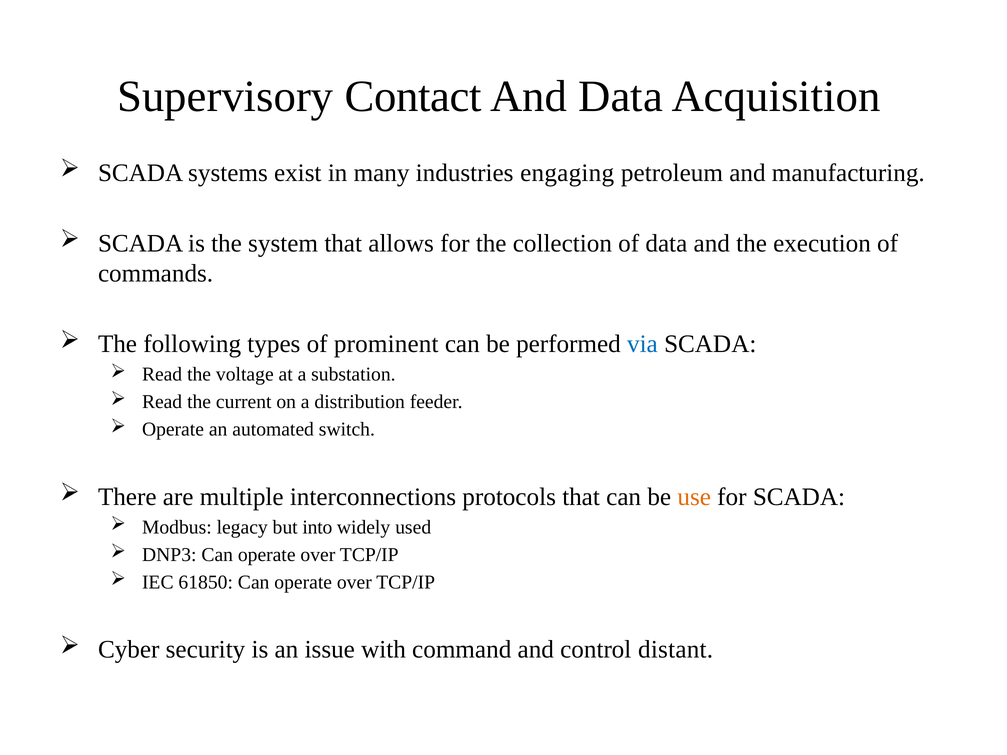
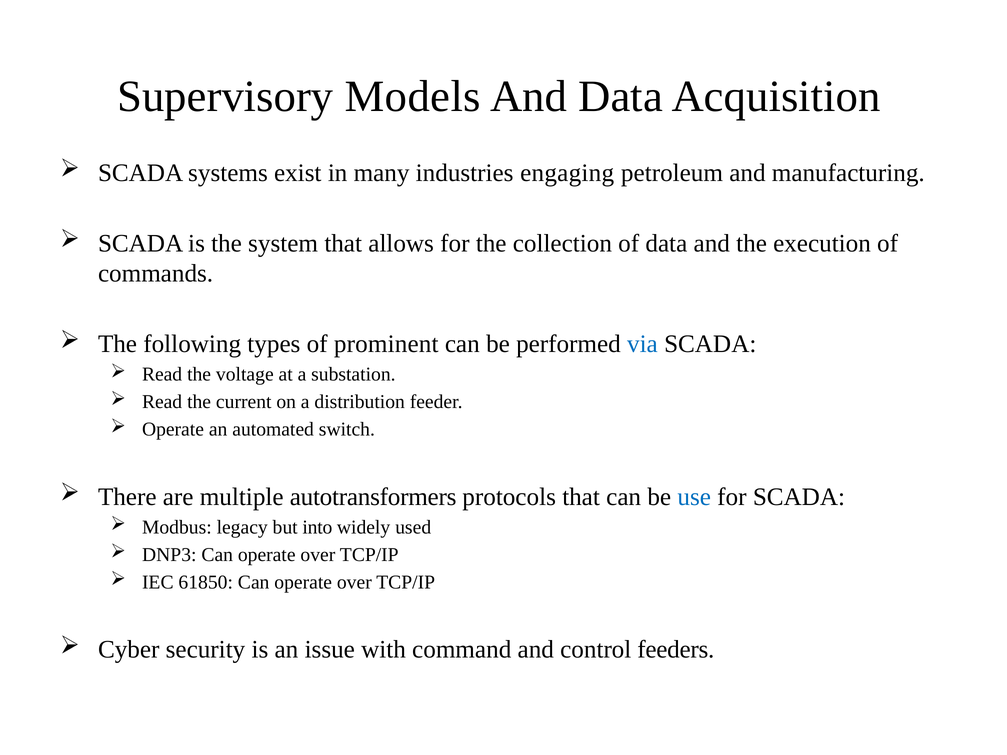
Contact: Contact -> Models (413, 96)
interconnections: interconnections -> autotransformers (373, 497)
use colour: orange -> blue (694, 497)
distant: distant -> feeders (676, 650)
